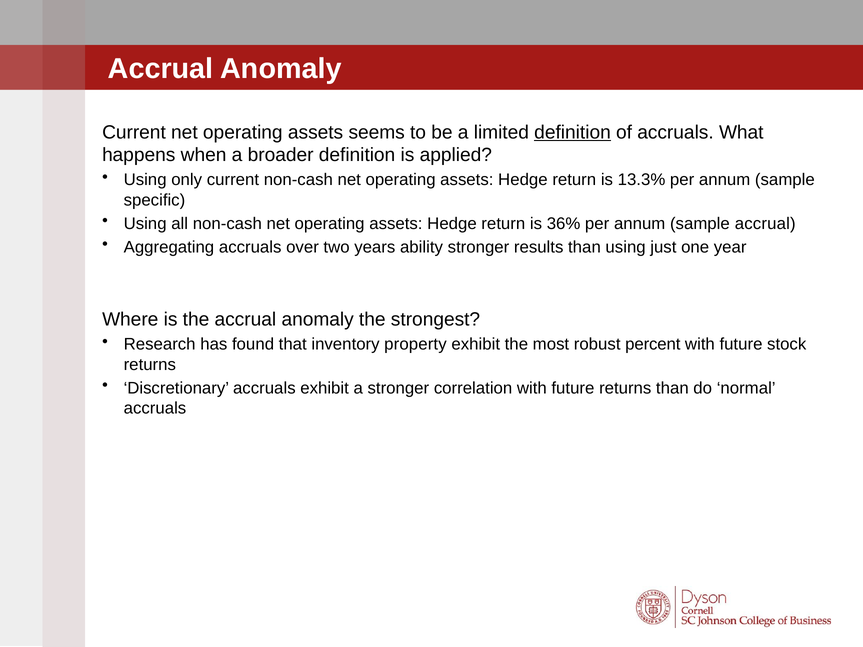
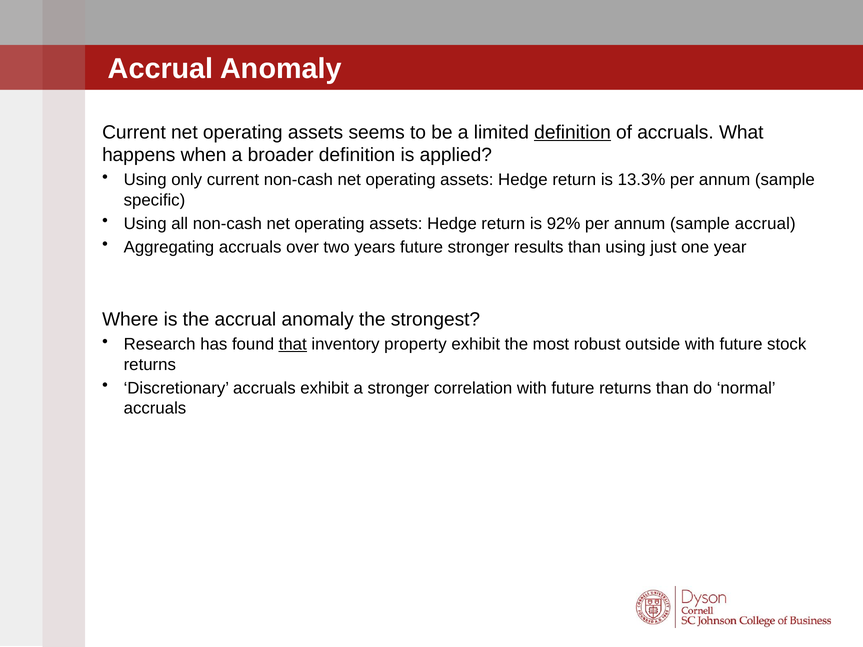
36%: 36% -> 92% (564, 224)
years ability: ability -> future (421, 247)
that underline: none -> present (293, 345)
percent: percent -> outside (653, 345)
